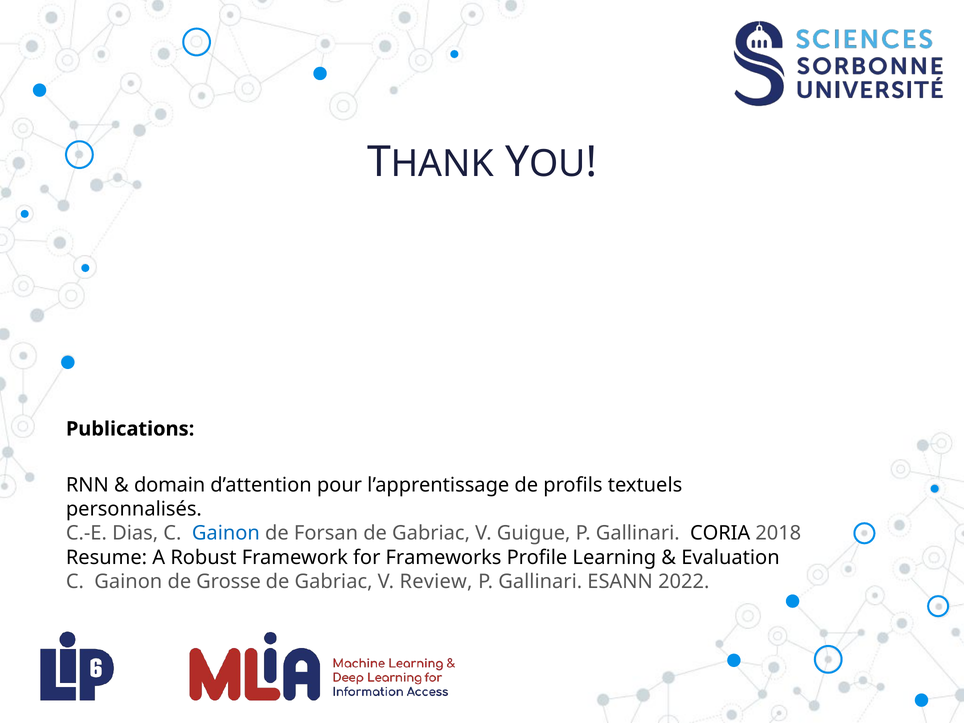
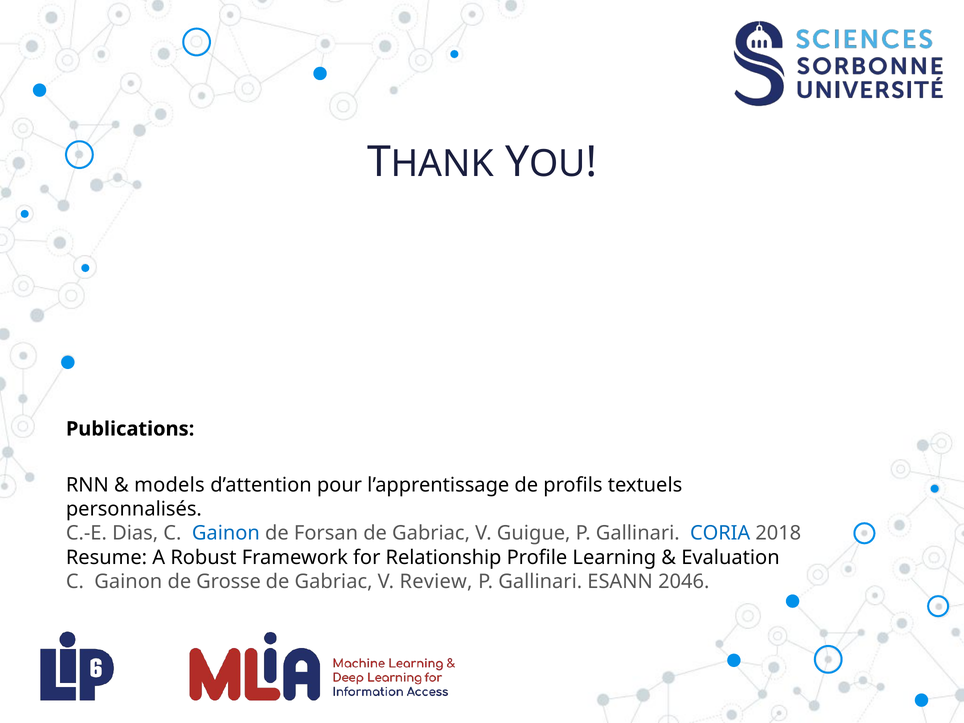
domain: domain -> models (169, 485)
CORIA colour: black -> blue (720, 533)
Frameworks: Frameworks -> Relationship (444, 557)
2022: 2022 -> 2046 (684, 582)
